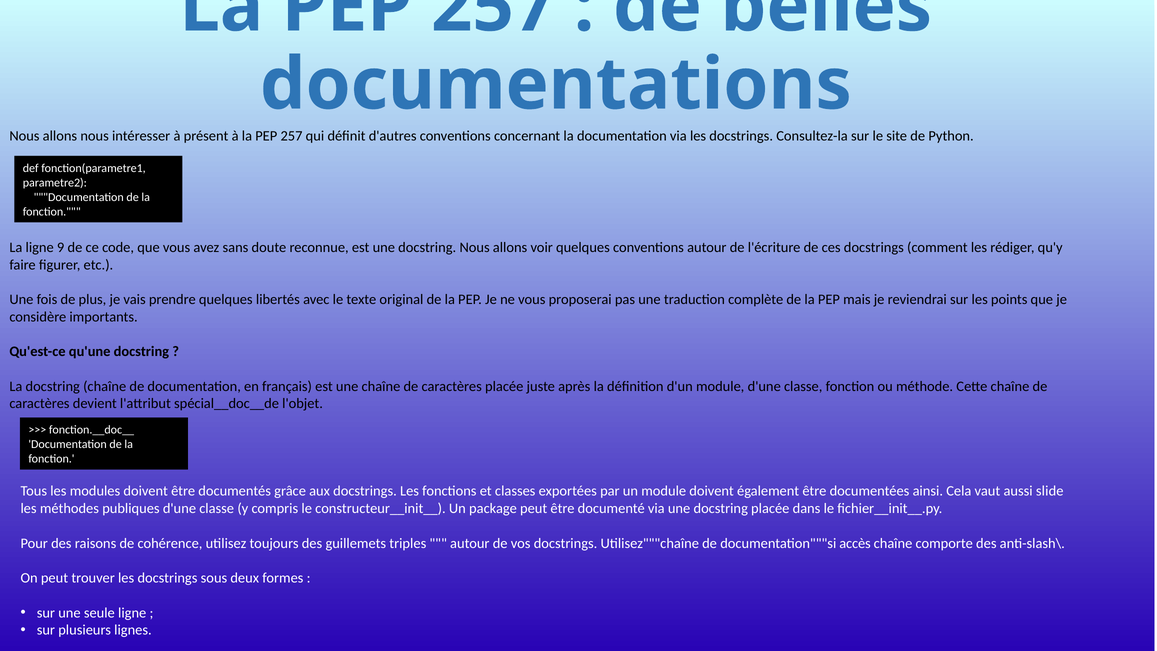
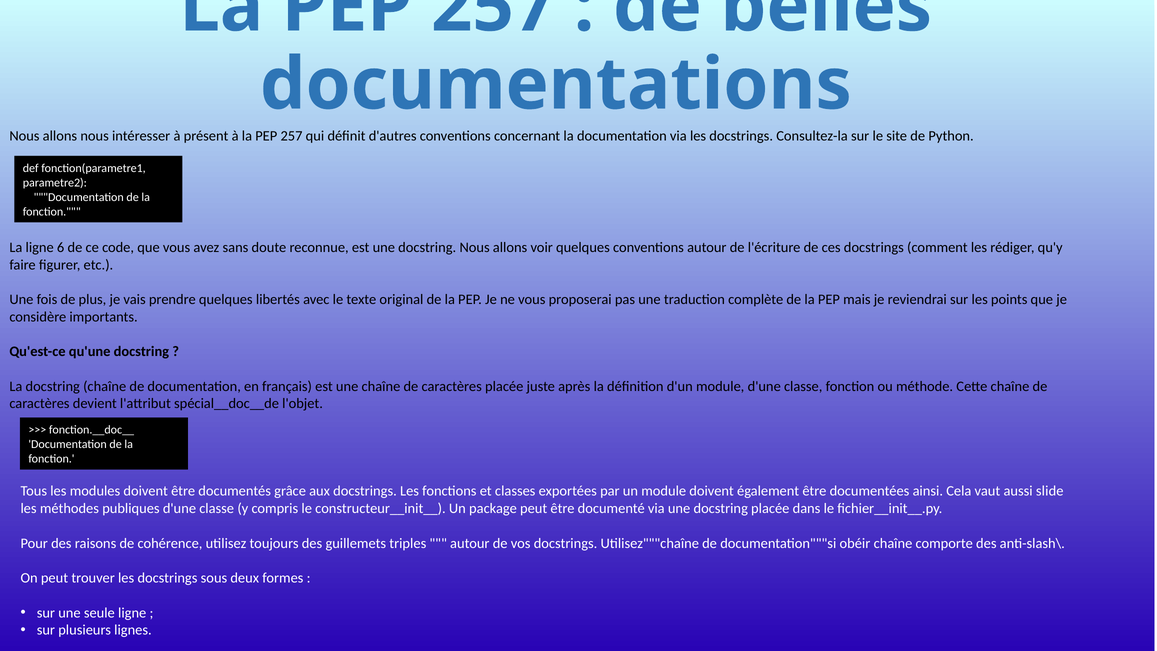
9: 9 -> 6 (61, 247)
accès: accès -> obéir (855, 543)
